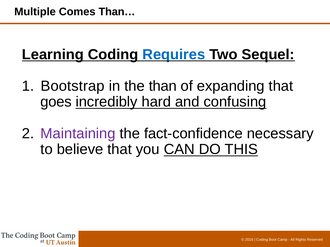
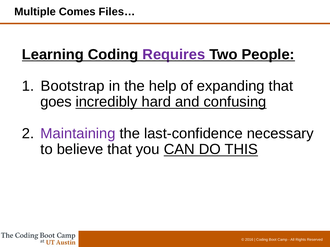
Than…: Than… -> Files… (117, 12)
Requires colour: blue -> purple (174, 55)
Sequel: Sequel -> People (268, 55)
than: than -> help (163, 86)
fact-confidence: fact-confidence -> last-confidence (193, 134)
